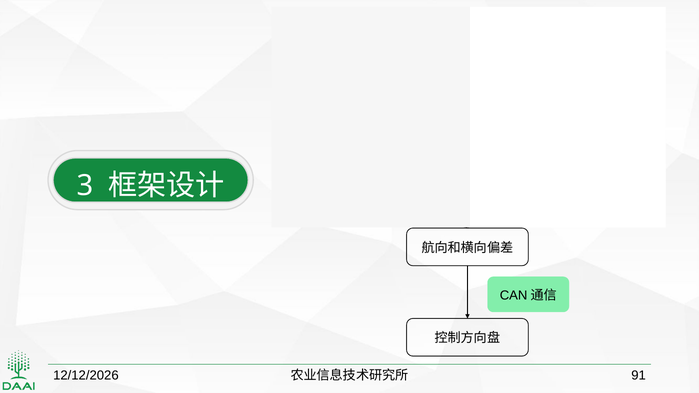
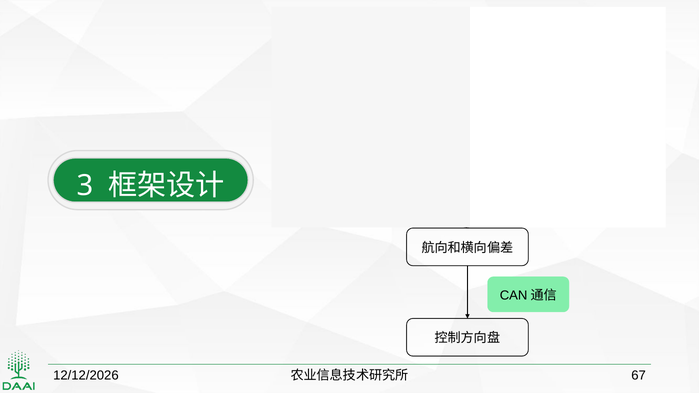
91: 91 -> 67 (639, 376)
